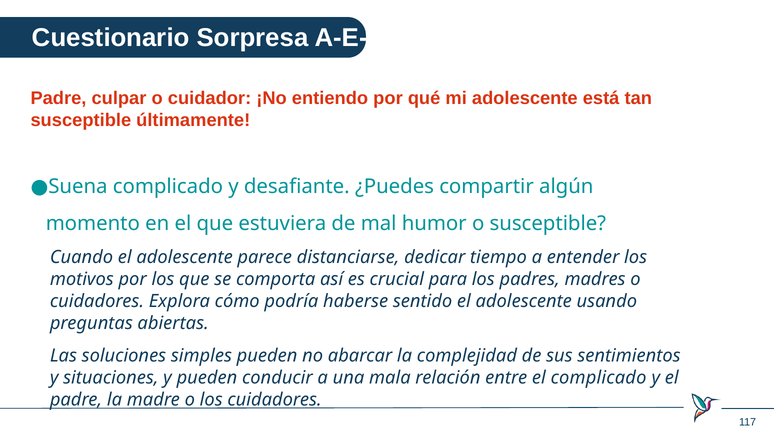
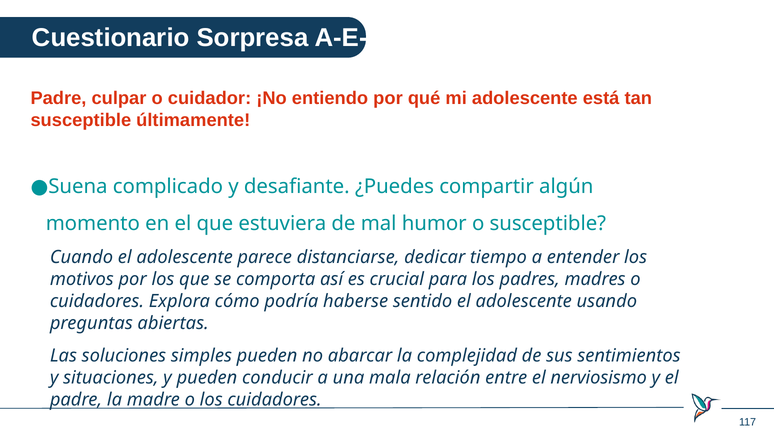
el complicado: complicado -> nerviosismo (599, 378)
